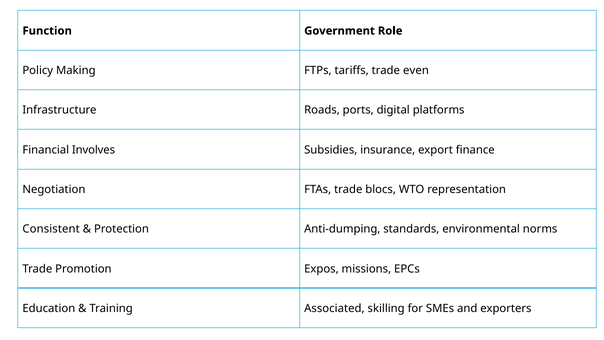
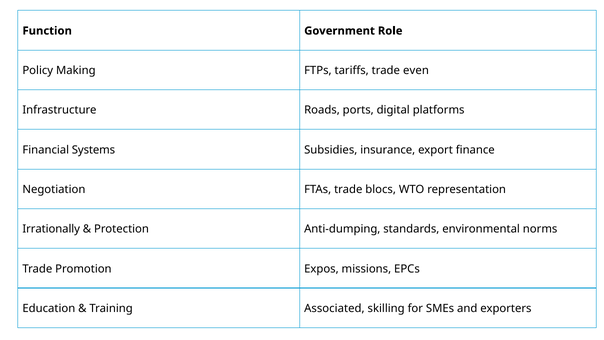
Involves: Involves -> Systems (93, 150)
Consistent: Consistent -> Irrationally (51, 229)
